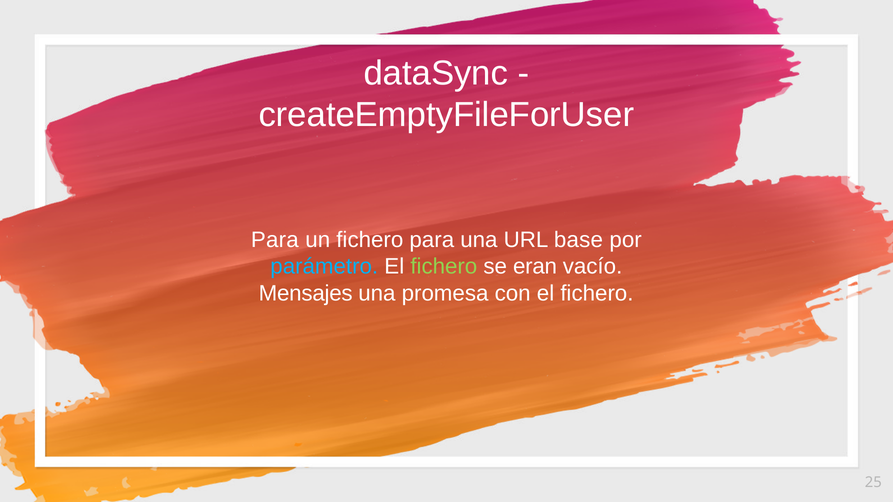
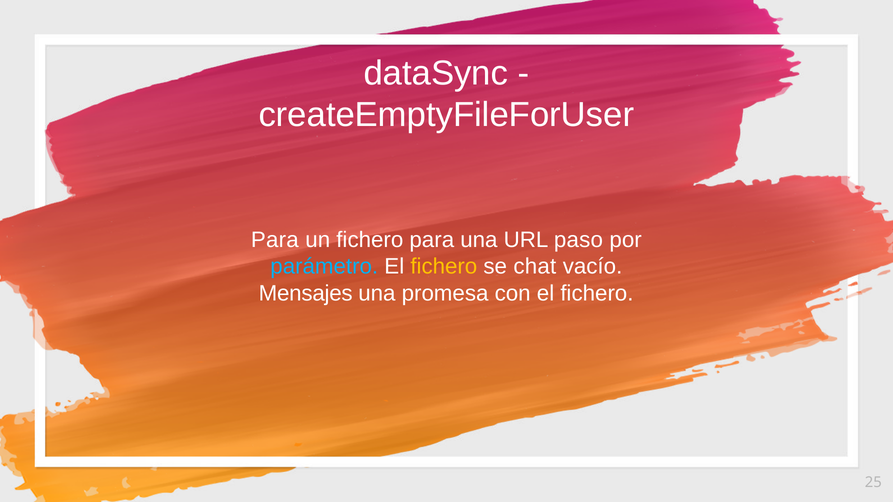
base: base -> paso (578, 240)
fichero colour: light green -> yellow (444, 267)
eran: eran -> chat (535, 267)
